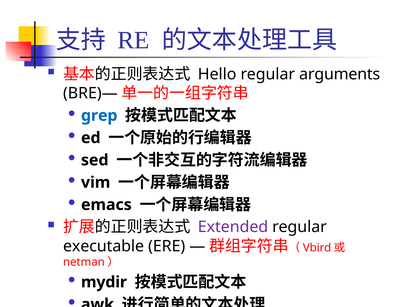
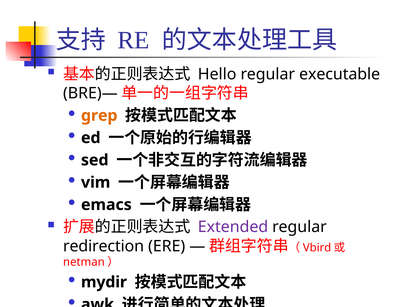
arguments: arguments -> executable (340, 74)
grep colour: blue -> orange (99, 116)
executable: executable -> redirection (104, 247)
